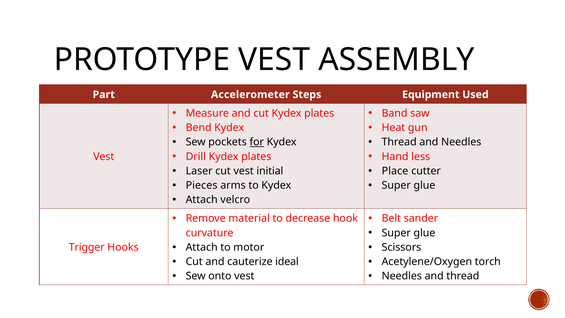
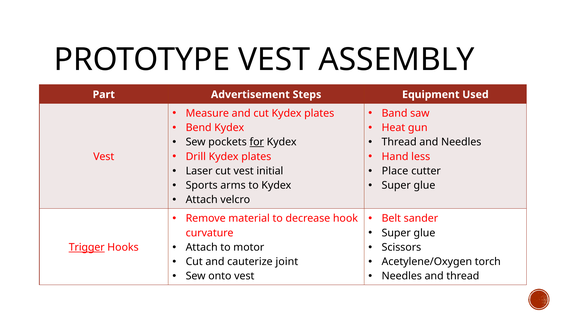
Accelerometer: Accelerometer -> Advertisement (250, 95)
Pieces: Pieces -> Sports (202, 185)
Trigger underline: none -> present (87, 247)
ideal: ideal -> joint (287, 262)
